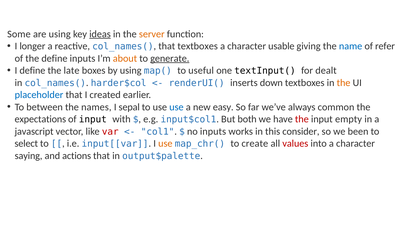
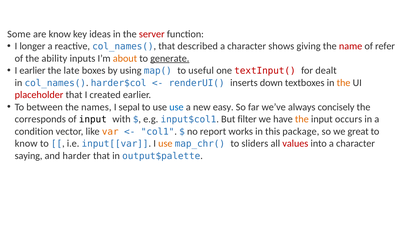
are using: using -> know (60, 34)
ideas underline: present -> none (100, 34)
server colour: orange -> red (152, 34)
that textboxes: textboxes -> described (198, 46)
usable: usable -> shows (281, 46)
name colour: blue -> red (351, 46)
the define: define -> ability (54, 58)
I define: define -> earlier (32, 71)
textInput( colour: black -> red (265, 71)
placeholder colour: blue -> red (39, 95)
common: common -> concisely (336, 107)
expectations: expectations -> corresponds (40, 119)
both: both -> filter (247, 119)
the colour: red -> orange (302, 119)
empty: empty -> occurs (349, 119)
javascript: javascript -> condition (34, 131)
var colour: red -> orange (110, 132)
no inputs: inputs -> report (213, 131)
consider: consider -> package (301, 131)
been: been -> great (358, 131)
select: select -> know (26, 143)
create: create -> sliders (255, 143)
actions: actions -> harder (77, 156)
